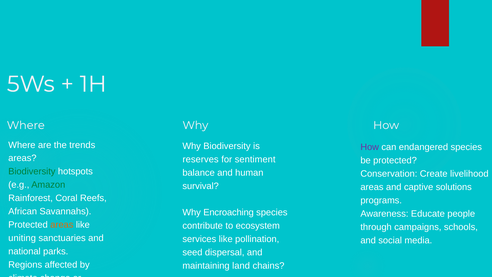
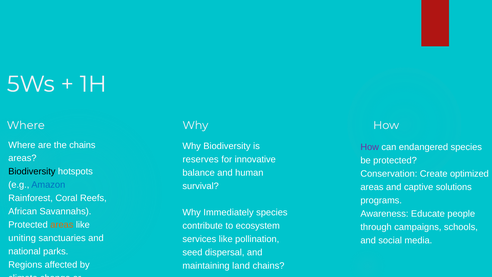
the trends: trends -> chains (82, 145)
sentiment: sentiment -> innovative (255, 159)
Biodiversity colour: green -> black (32, 171)
livelihood: livelihood -> optimized (469, 174)
Amazon colour: green -> blue (48, 185)
Encroaching: Encroaching -> Immediately (229, 212)
